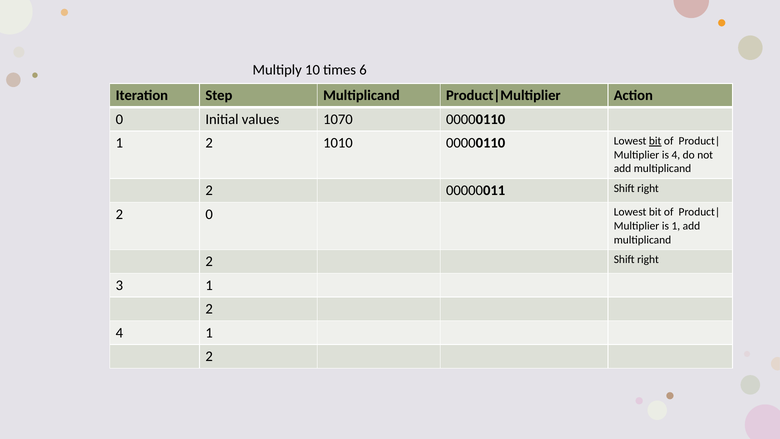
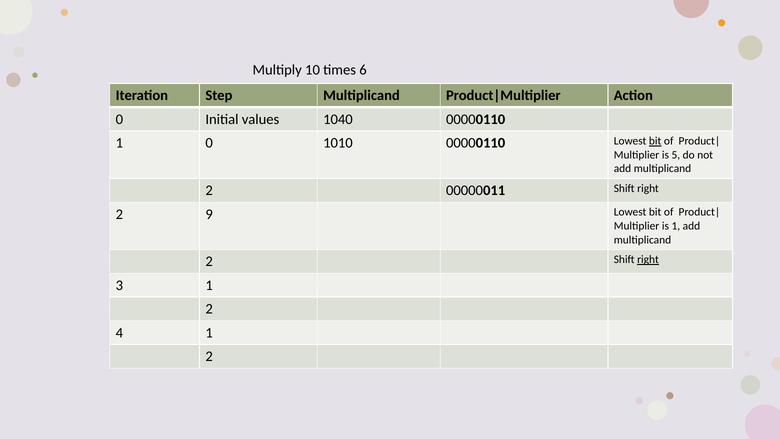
1070: 1070 -> 1040 (338, 119)
2: 2 -> 0 (209, 143)
is 4: 4 -> 5 (676, 155)
2 0: 0 -> 9 (209, 214)
right underline: none -> present (648, 259)
